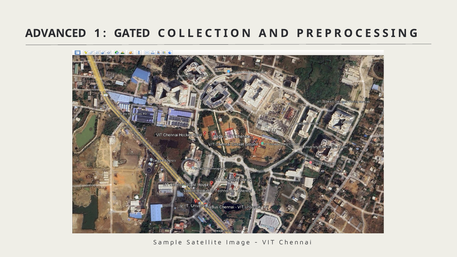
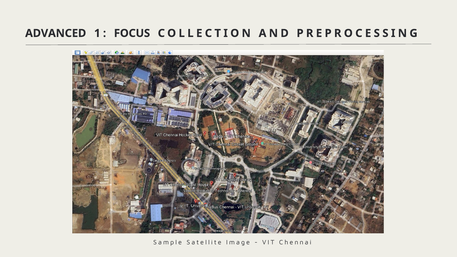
GATED: GATED -> FOCUS (132, 33)
